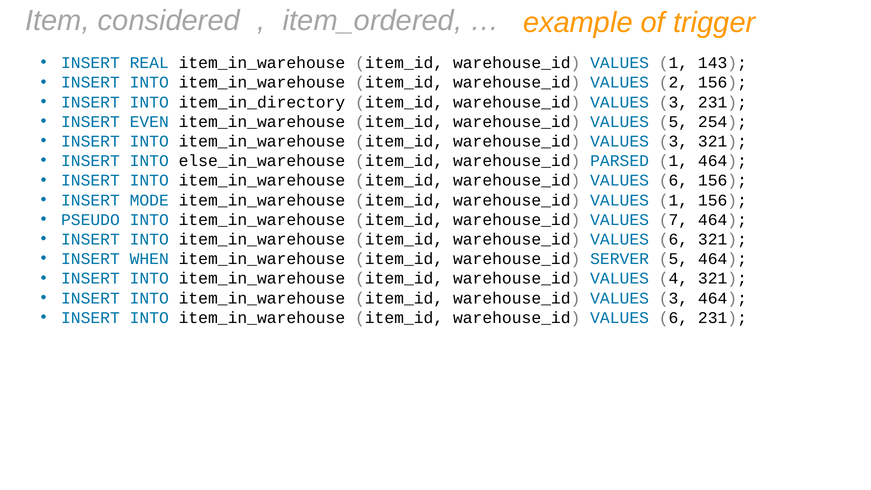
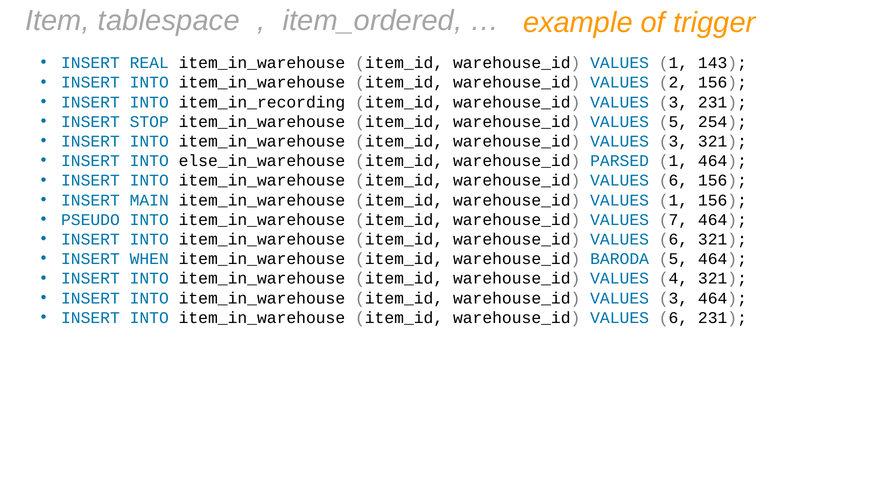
considered: considered -> tablespace (169, 21)
item_in_directory: item_in_directory -> item_in_recording (262, 102)
EVEN: EVEN -> STOP (149, 122)
MODE: MODE -> MAIN (149, 200)
SERVER: SERVER -> BARODA (620, 259)
